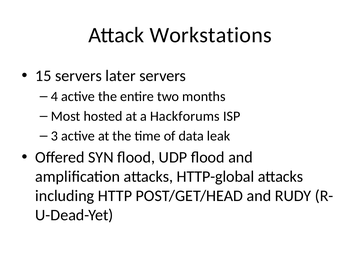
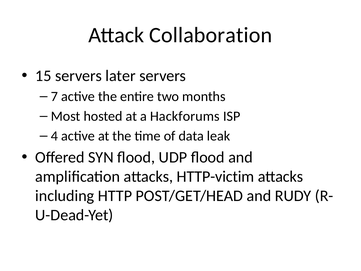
Workstations: Workstations -> Collaboration (211, 35)
4: 4 -> 7 (55, 96)
3: 3 -> 4 (55, 136)
HTTP-global: HTTP-global -> HTTP-victim (215, 176)
